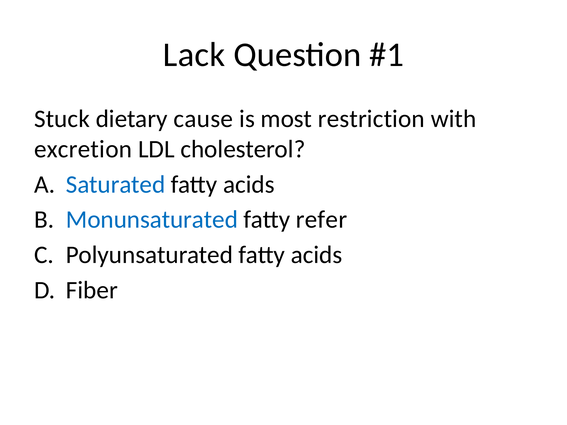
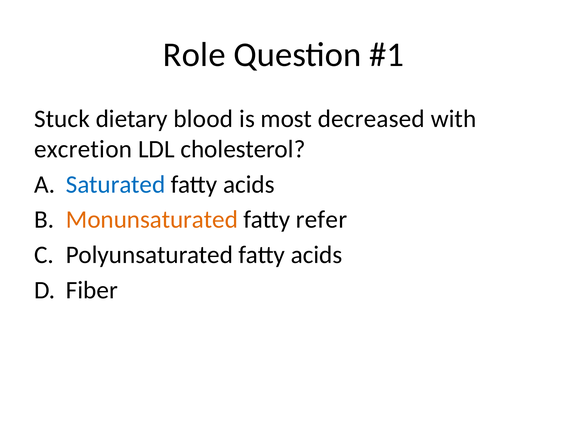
Lack: Lack -> Role (194, 55)
cause: cause -> blood (203, 119)
restriction: restriction -> decreased (371, 119)
Monunsaturated colour: blue -> orange (152, 220)
